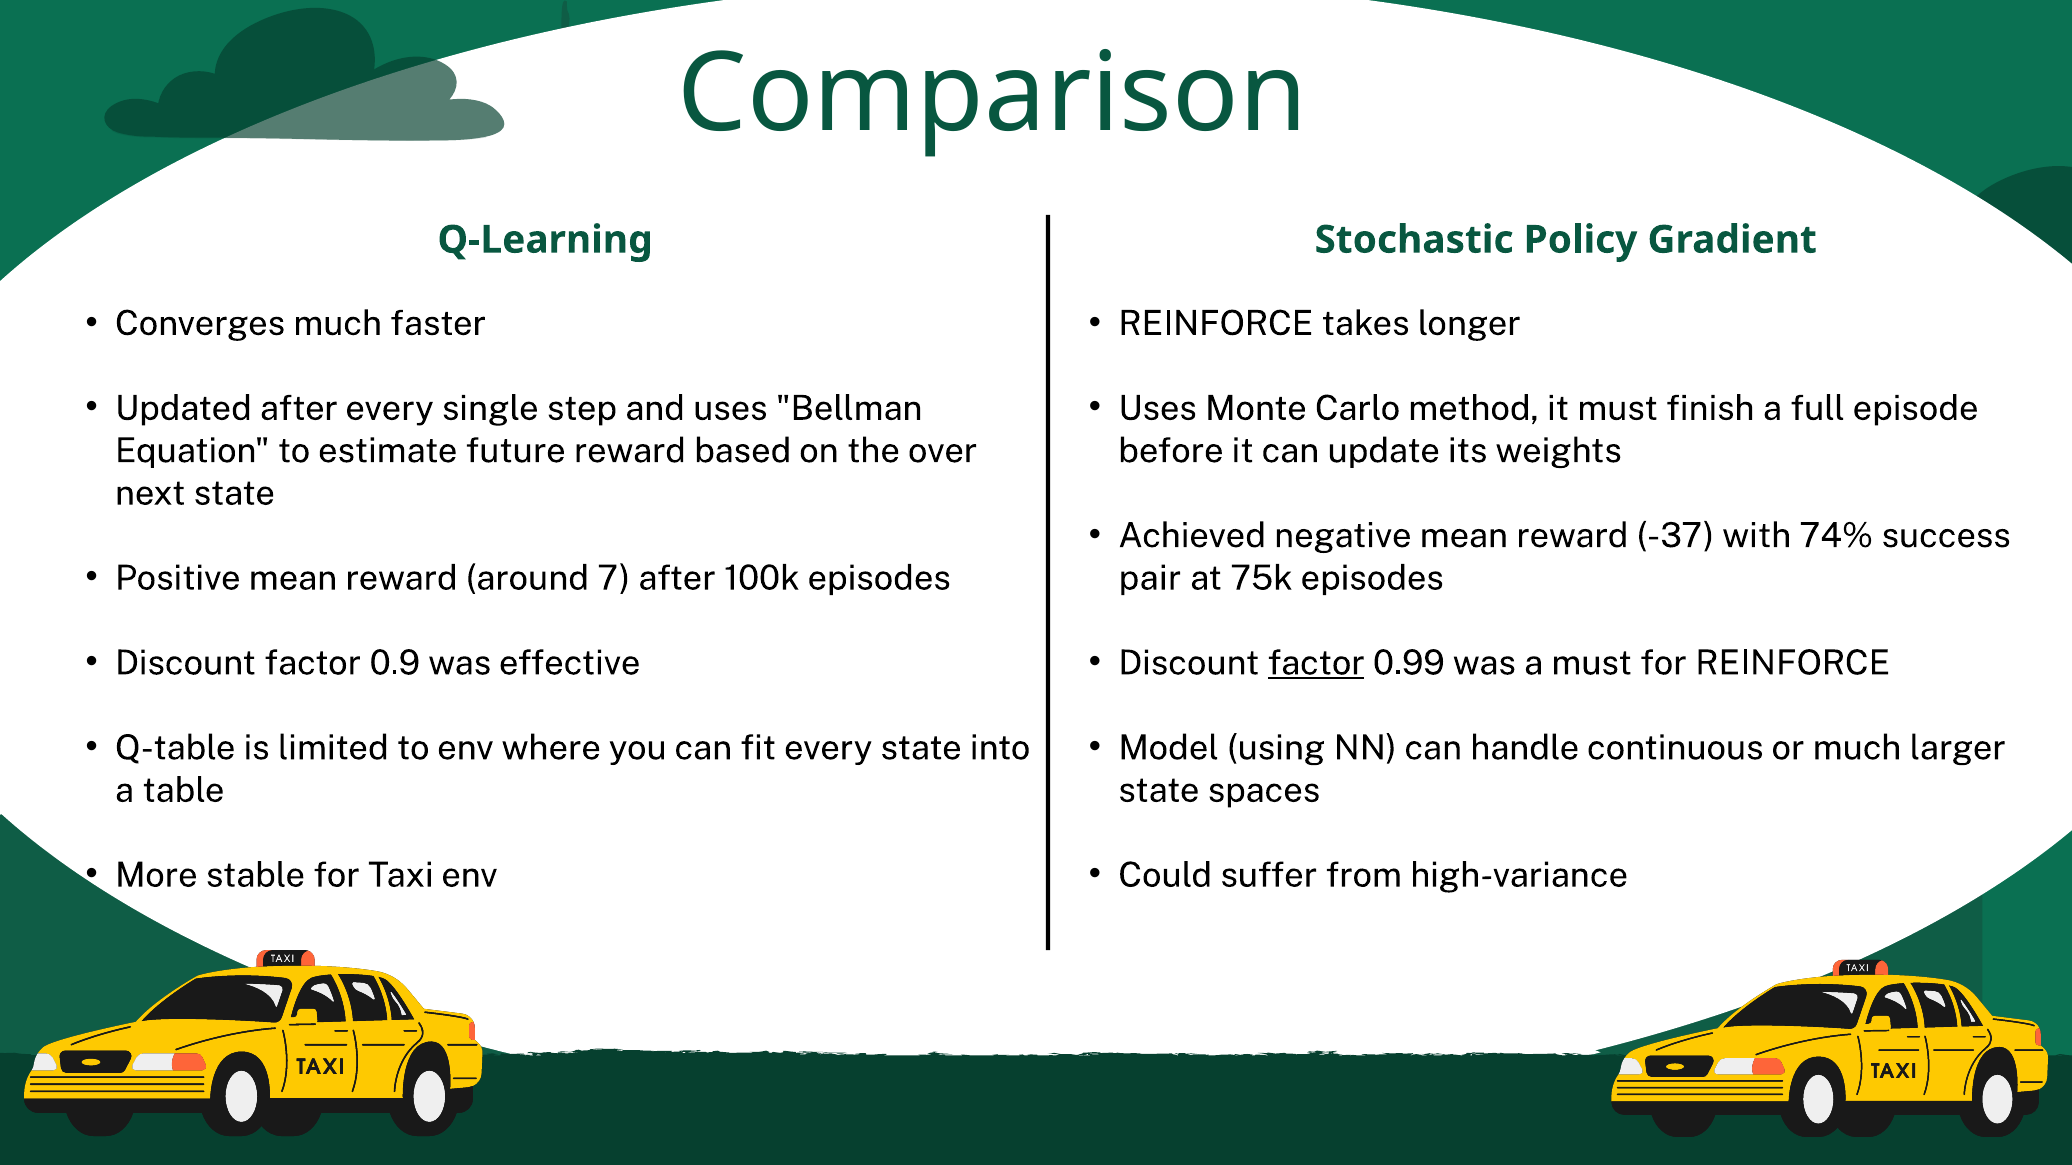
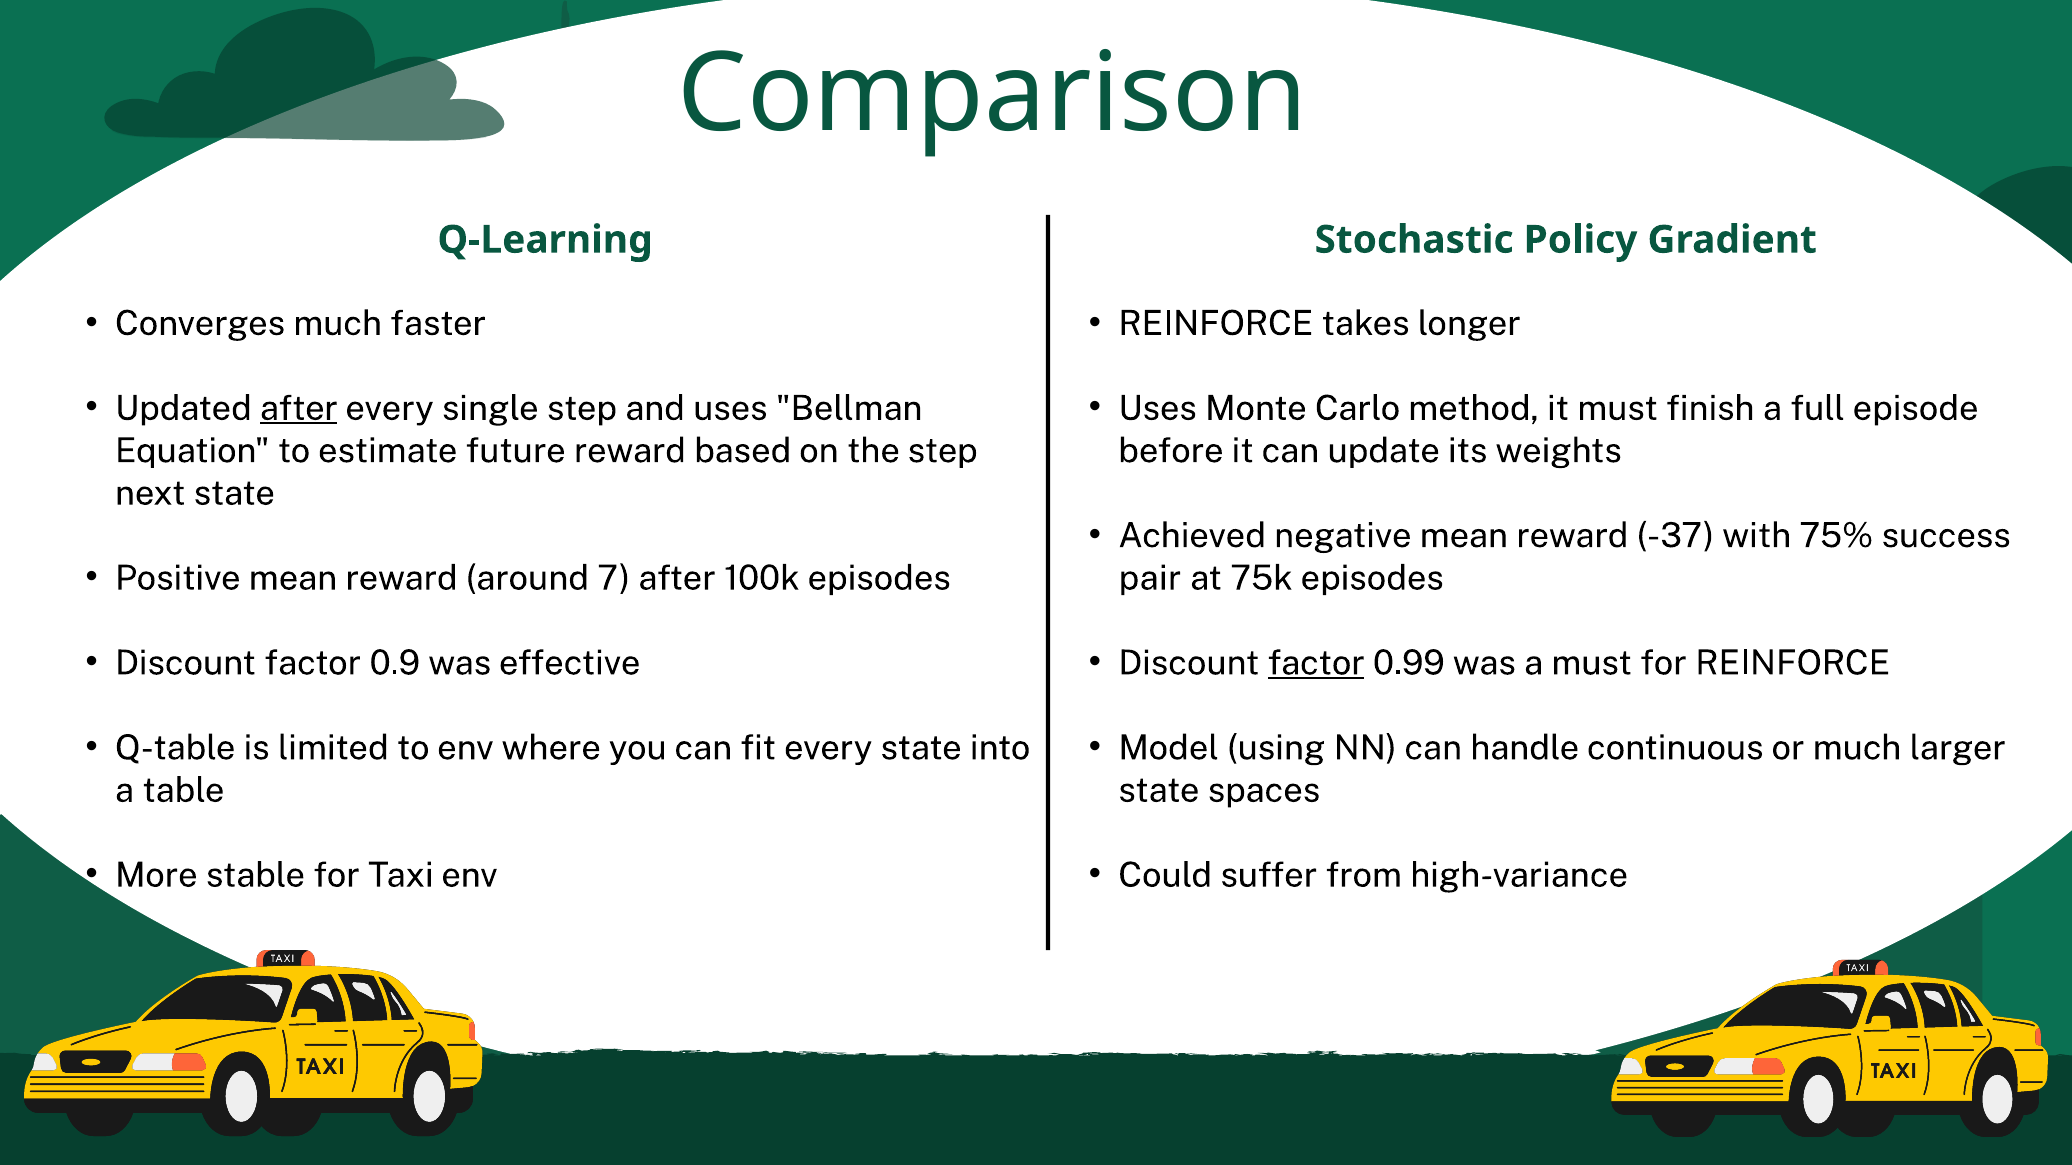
after underline: none -> present (299, 409)
the over: over -> step (943, 451)
74%: 74% -> 75% (1836, 536)
